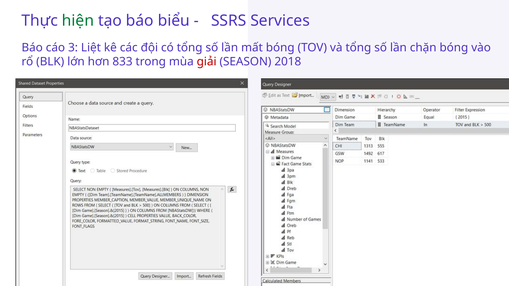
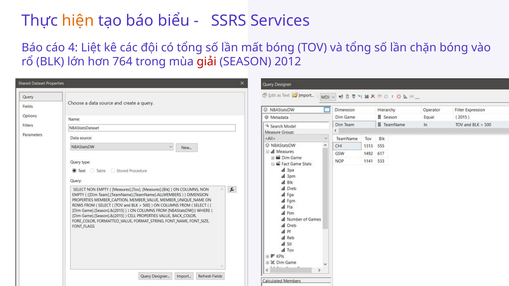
hiện colour: green -> orange (78, 21)
3: 3 -> 4 (73, 48)
833: 833 -> 764 (122, 62)
2018: 2018 -> 2012 (288, 62)
